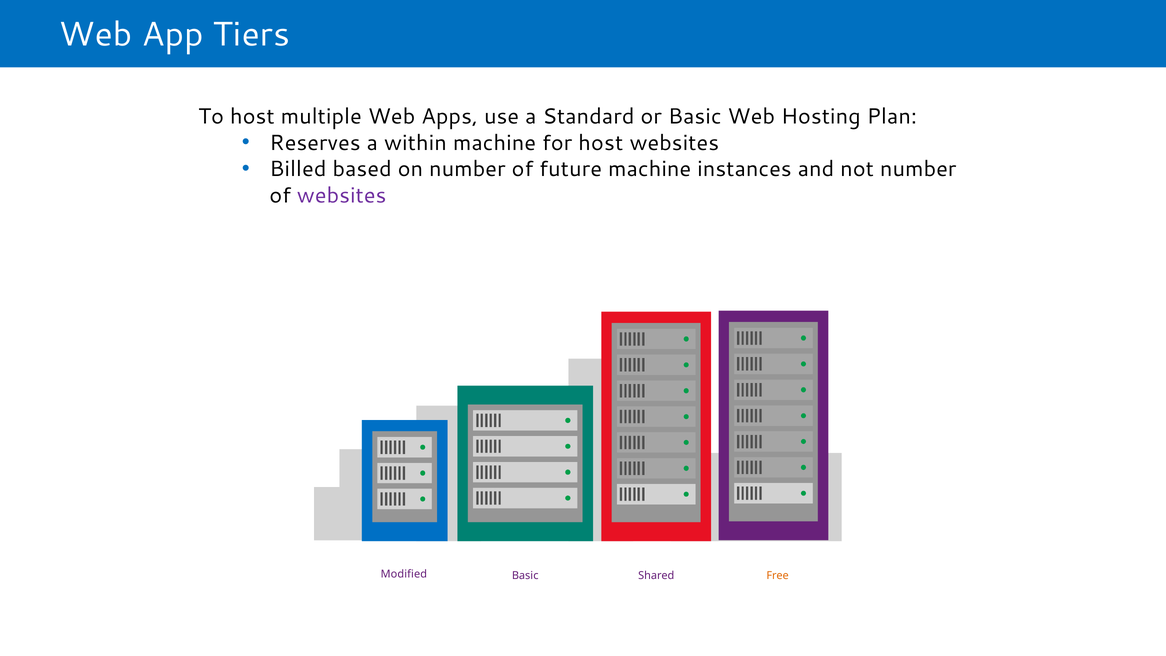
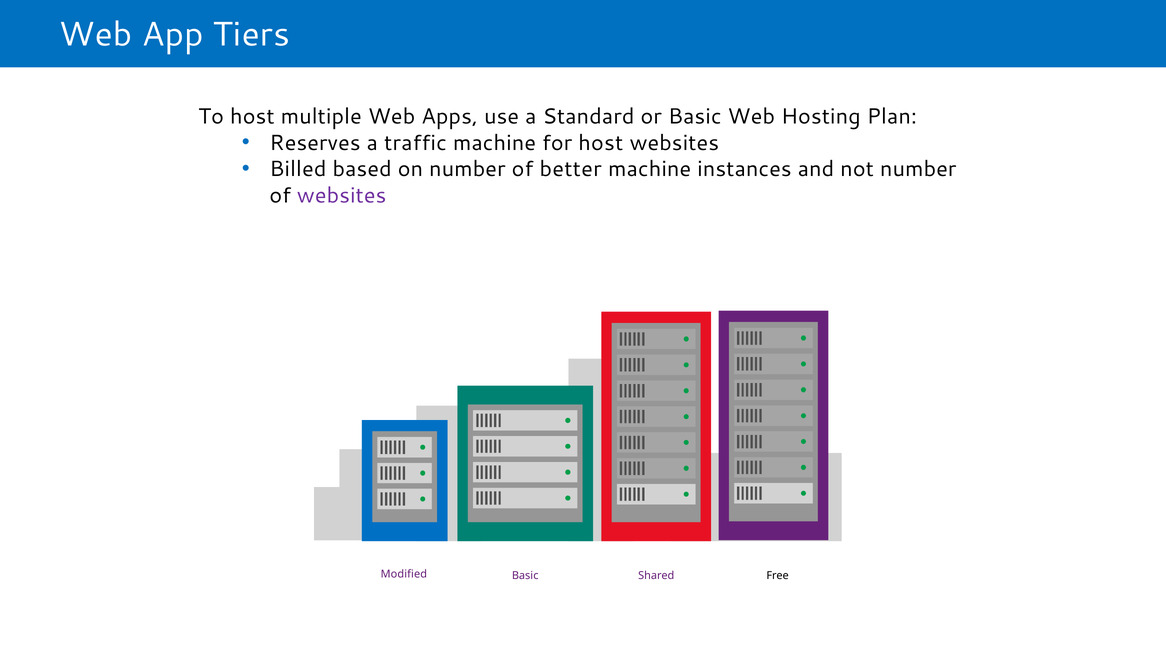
within: within -> traffic (415, 143)
future: future -> better (571, 169)
Free colour: orange -> black (778, 575)
